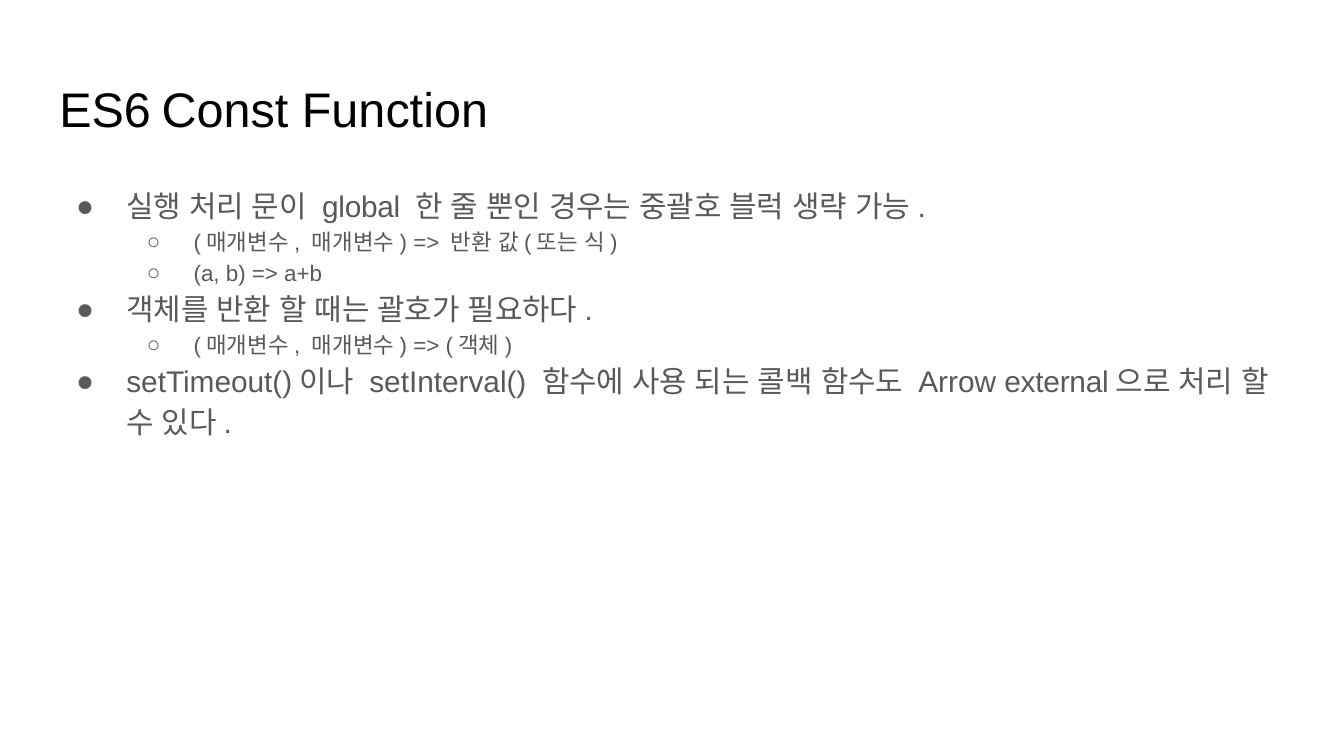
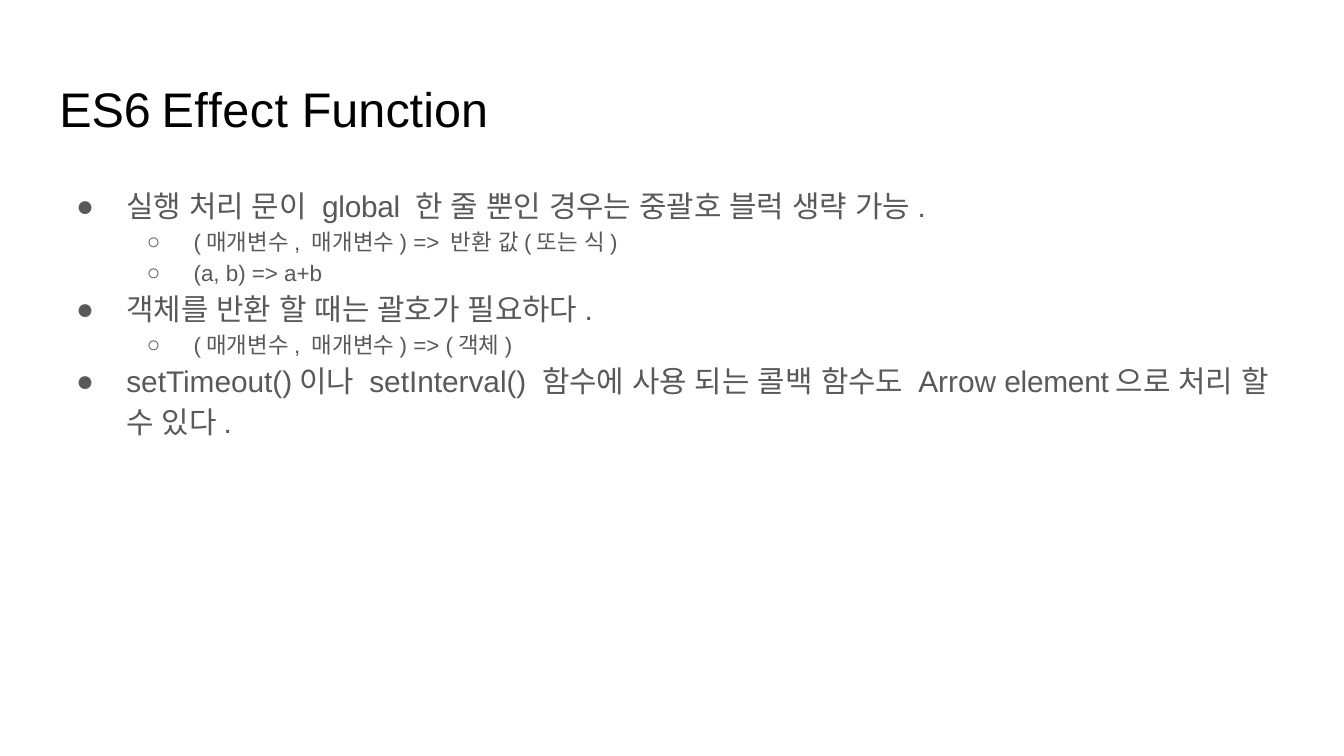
Const: Const -> Effect (225, 111)
external: external -> element (1057, 383)
